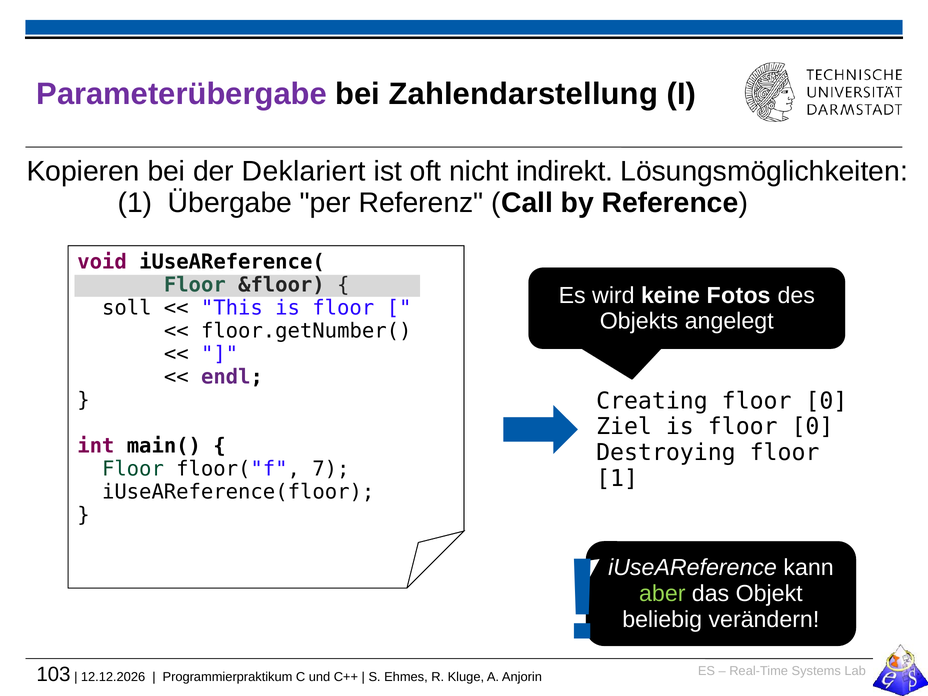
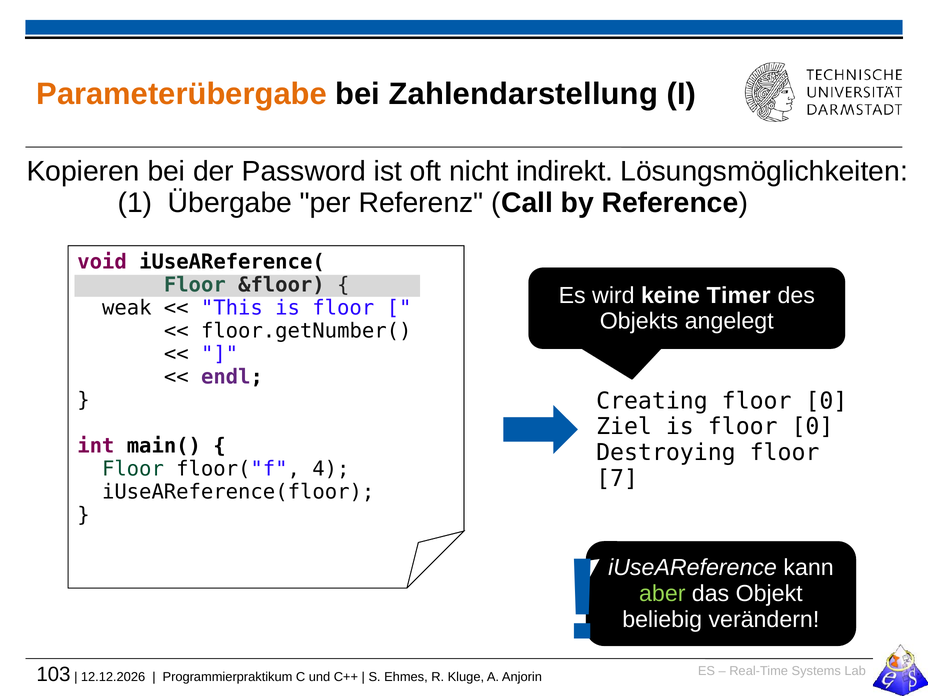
Parameterübergabe colour: purple -> orange (182, 94)
Deklariert: Deklariert -> Password (304, 171)
Fotos: Fotos -> Timer (739, 295)
soll: soll -> weak (127, 308)
7: 7 -> 4 (331, 469)
1: 1 -> 7 (617, 479)
